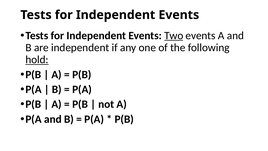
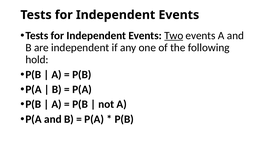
hold underline: present -> none (37, 60)
